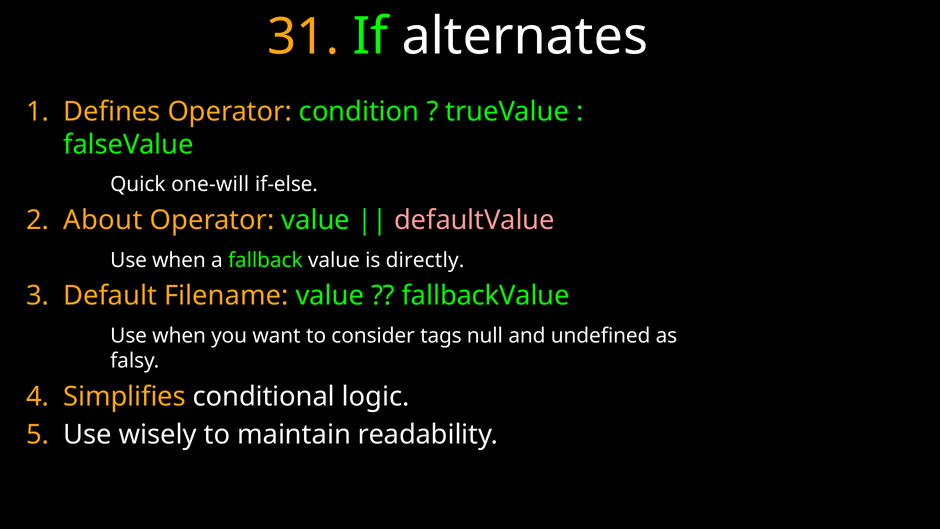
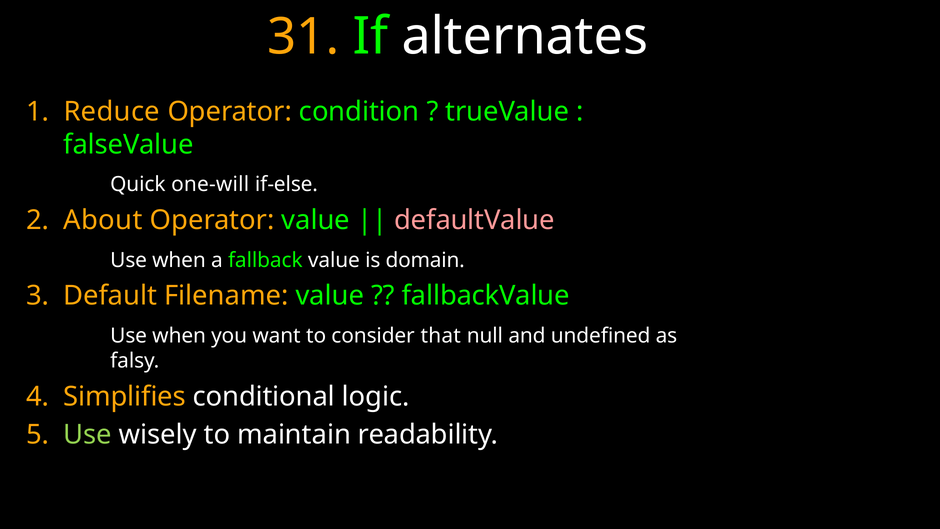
Defines: Defines -> Reduce (112, 112)
directly: directly -> domain (425, 260)
tags: tags -> that (441, 336)
Use colour: white -> light green (88, 434)
